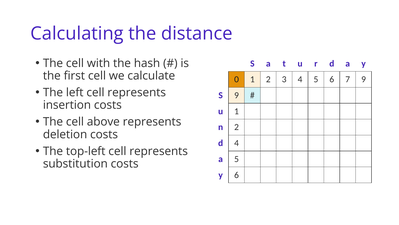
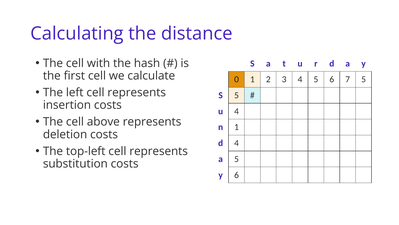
7 9: 9 -> 5 (364, 79)
S 9: 9 -> 5 (237, 95)
u 1: 1 -> 4 (237, 111)
n 2: 2 -> 1 (237, 127)
